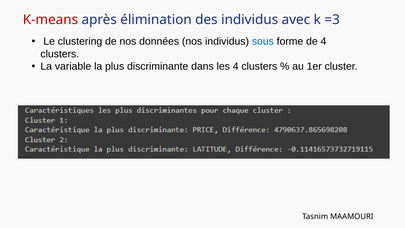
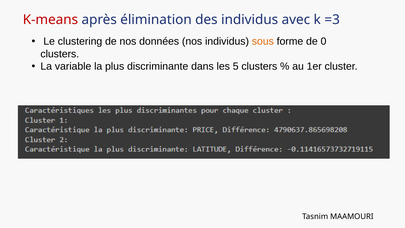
sous colour: blue -> orange (263, 41)
de 4: 4 -> 0 (323, 41)
les 4: 4 -> 5 (236, 66)
